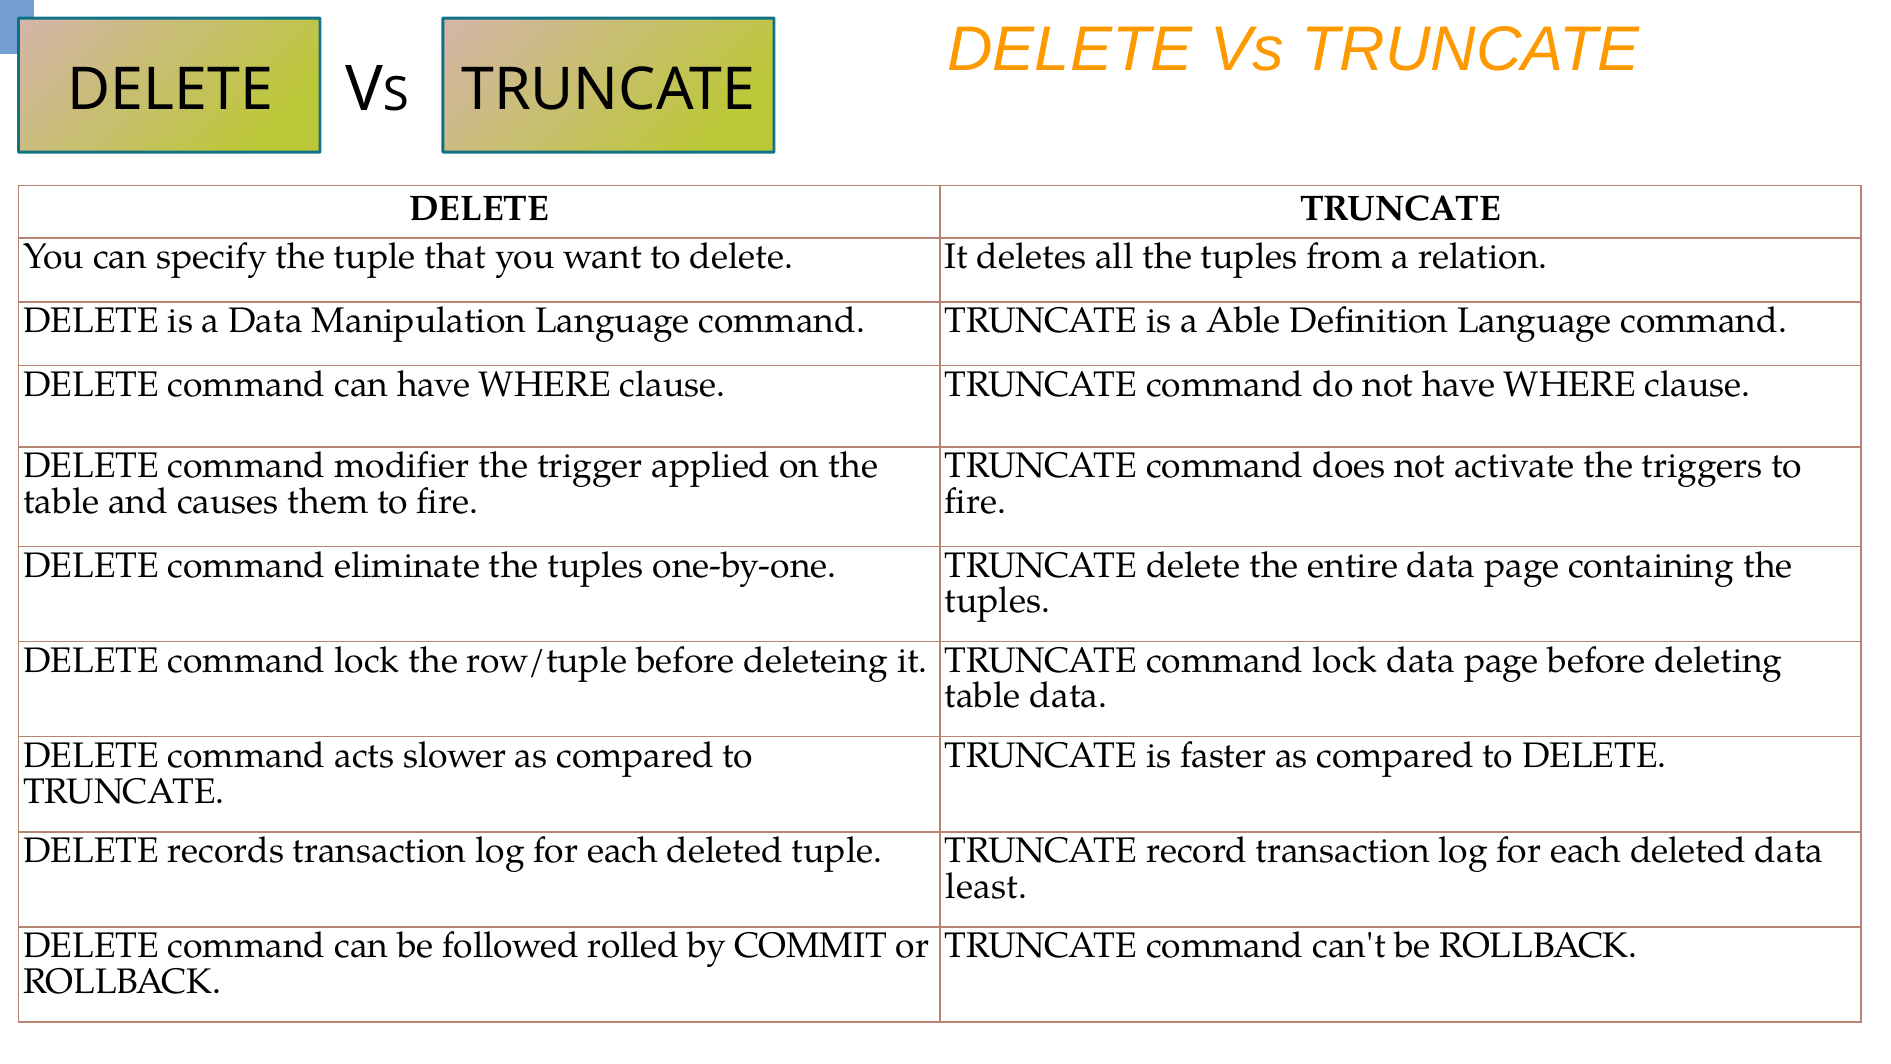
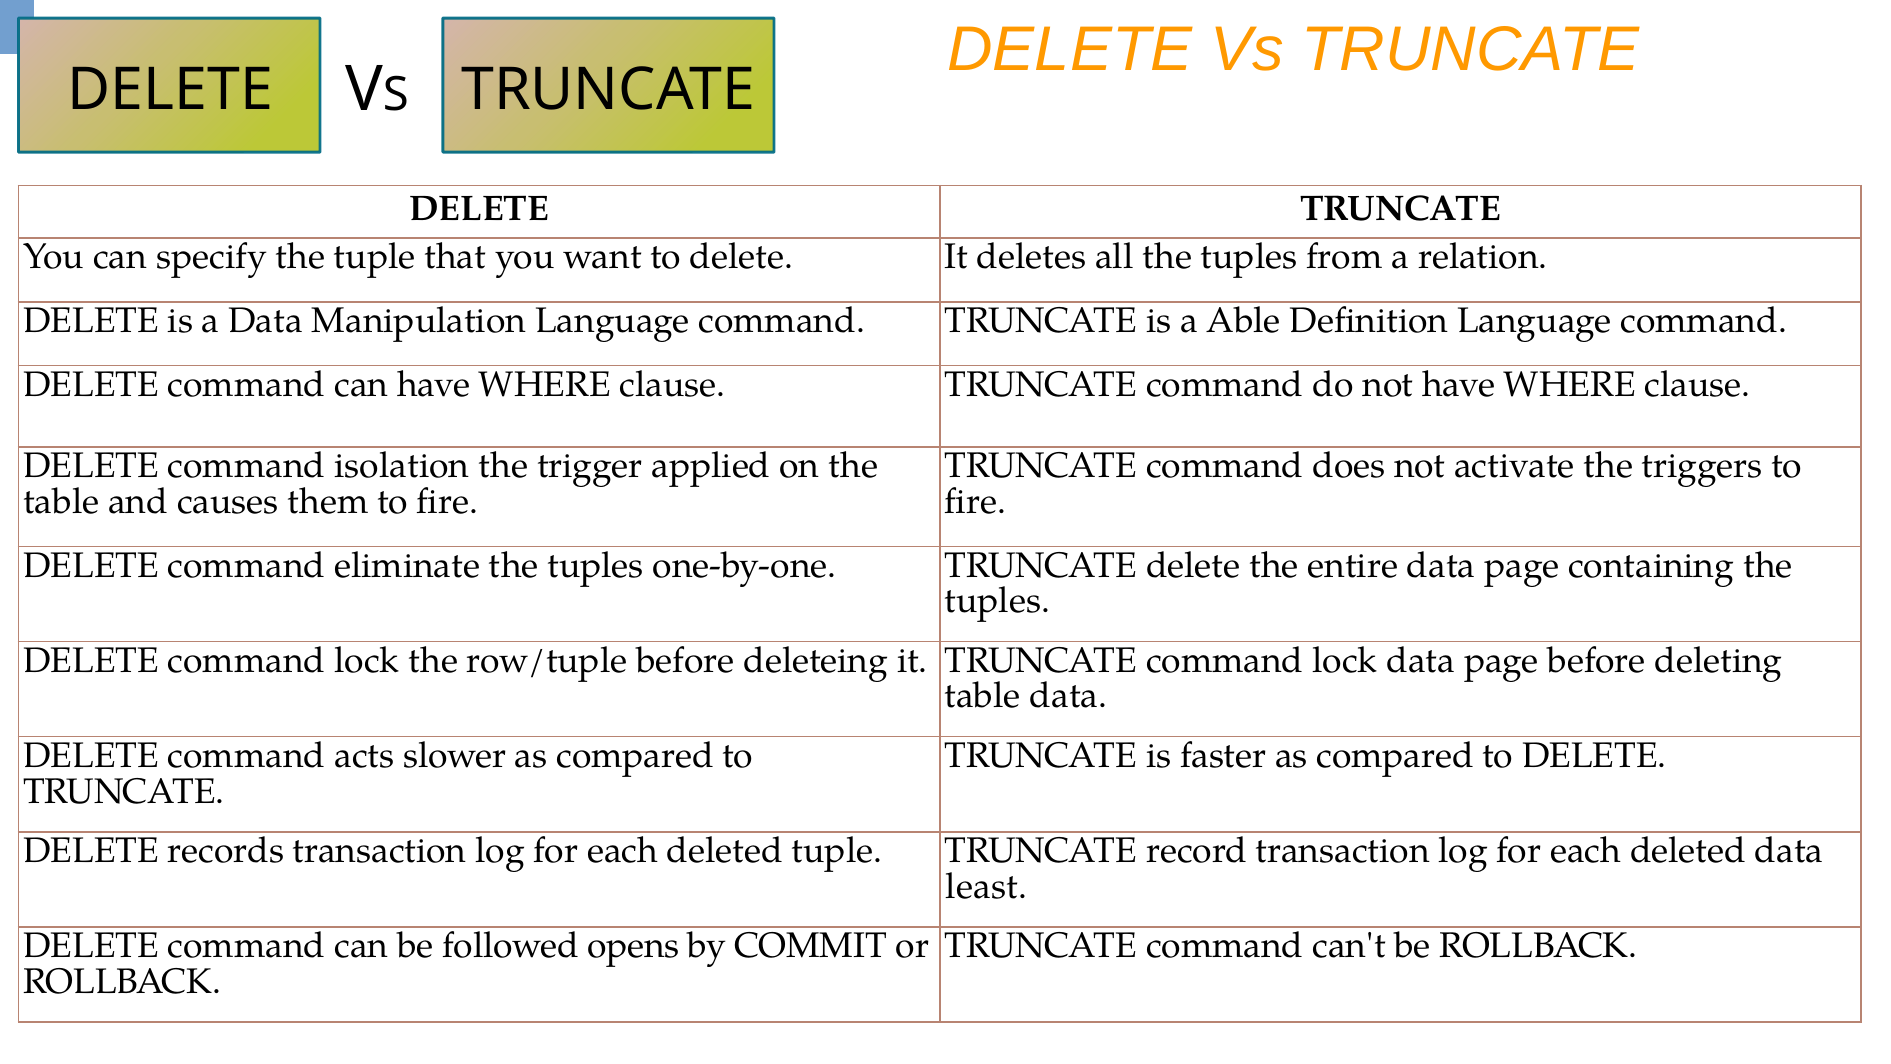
modifier: modifier -> isolation (402, 466)
rolled: rolled -> opens (634, 946)
